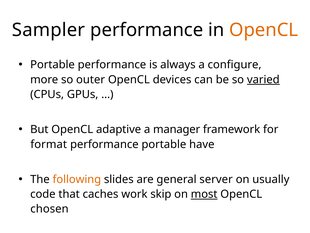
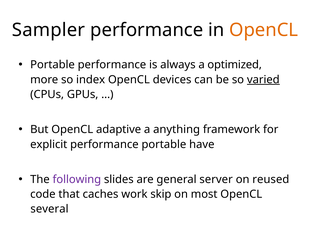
configure: configure -> optimized (235, 65)
outer: outer -> index (91, 79)
manager: manager -> anything (177, 129)
format: format -> explicit (49, 144)
following colour: orange -> purple (77, 179)
usually: usually -> reused (271, 179)
most underline: present -> none (204, 194)
chosen: chosen -> several (49, 209)
